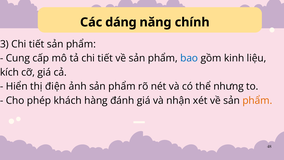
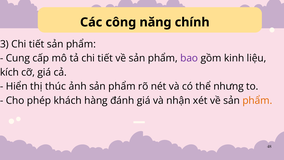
dáng: dáng -> công (121, 22)
bao colour: blue -> purple (189, 58)
điện: điện -> thúc (56, 86)
